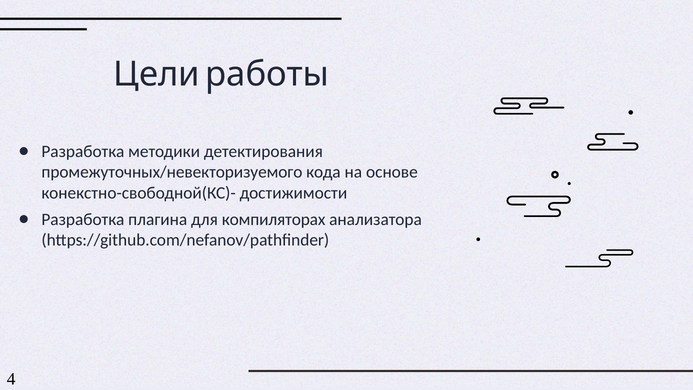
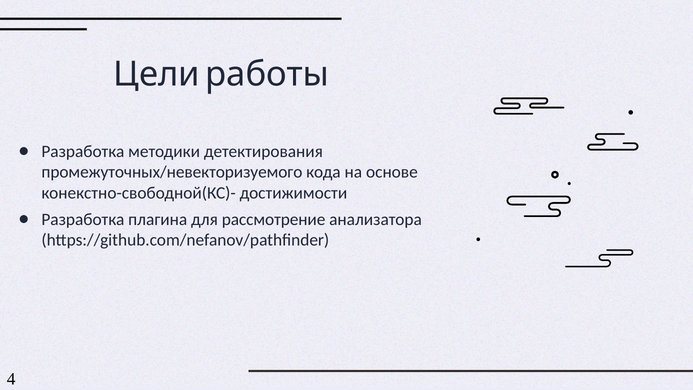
компиляторах: компиляторах -> рассмотрение (274, 219)
